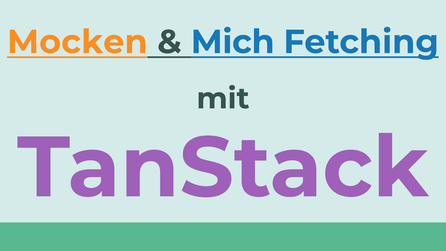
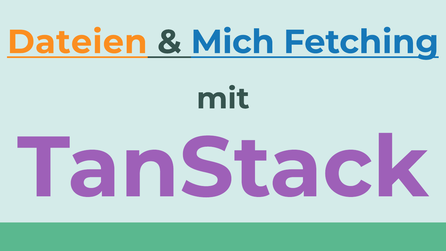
Mocken: Mocken -> Dateien (77, 42)
